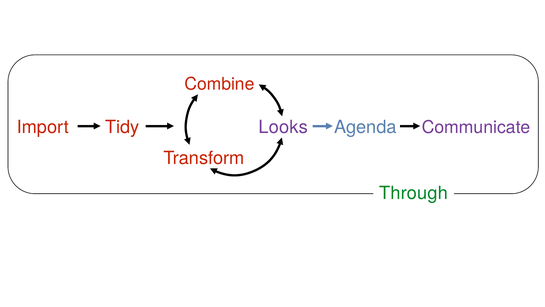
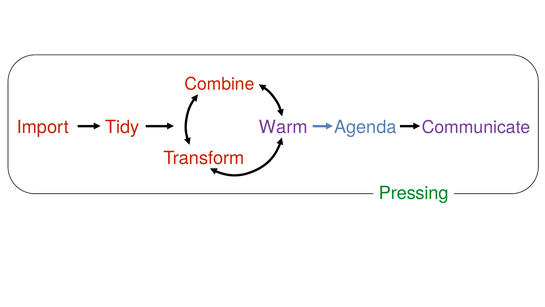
Looks: Looks -> Warm (283, 127)
Through: Through -> Pressing (414, 193)
